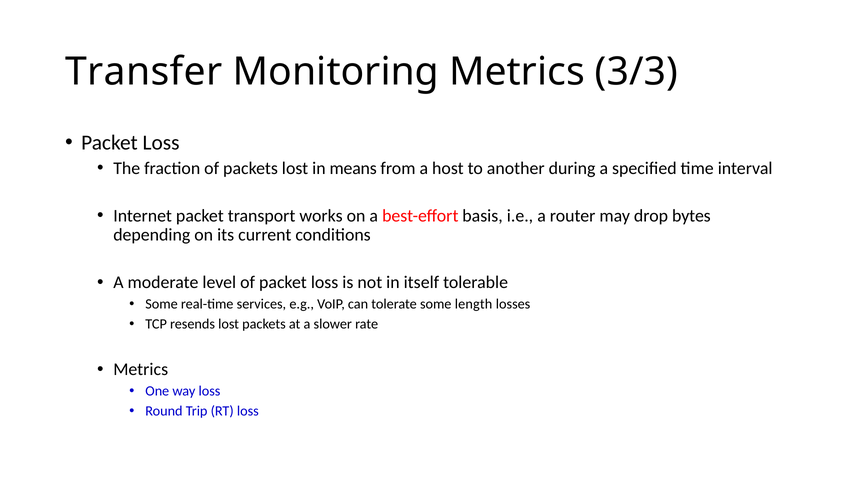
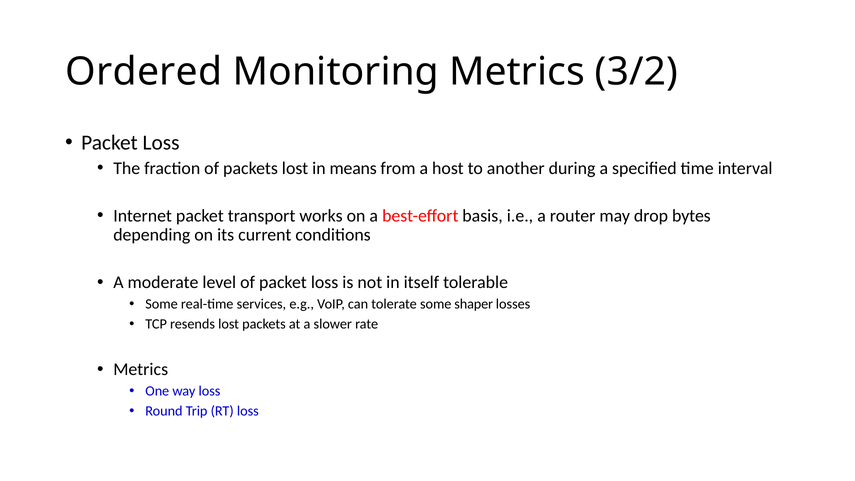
Transfer: Transfer -> Ordered (144, 72)
3/3: 3/3 -> 3/2 (636, 72)
length: length -> shaper (474, 304)
